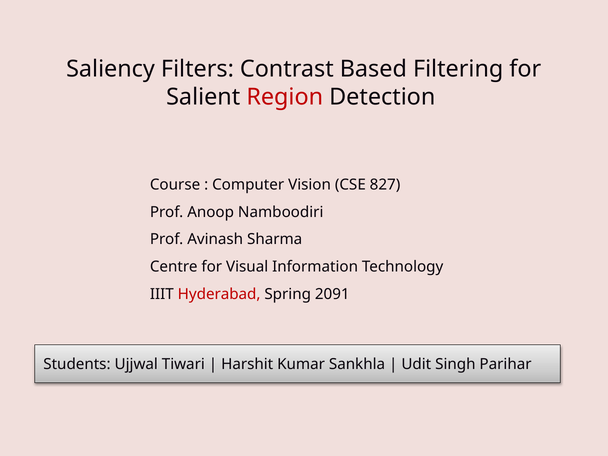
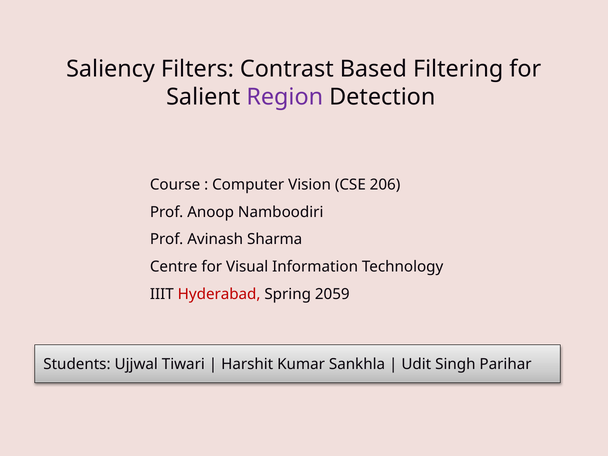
Region colour: red -> purple (285, 97)
827: 827 -> 206 (385, 185)
2091: 2091 -> 2059 (332, 294)
